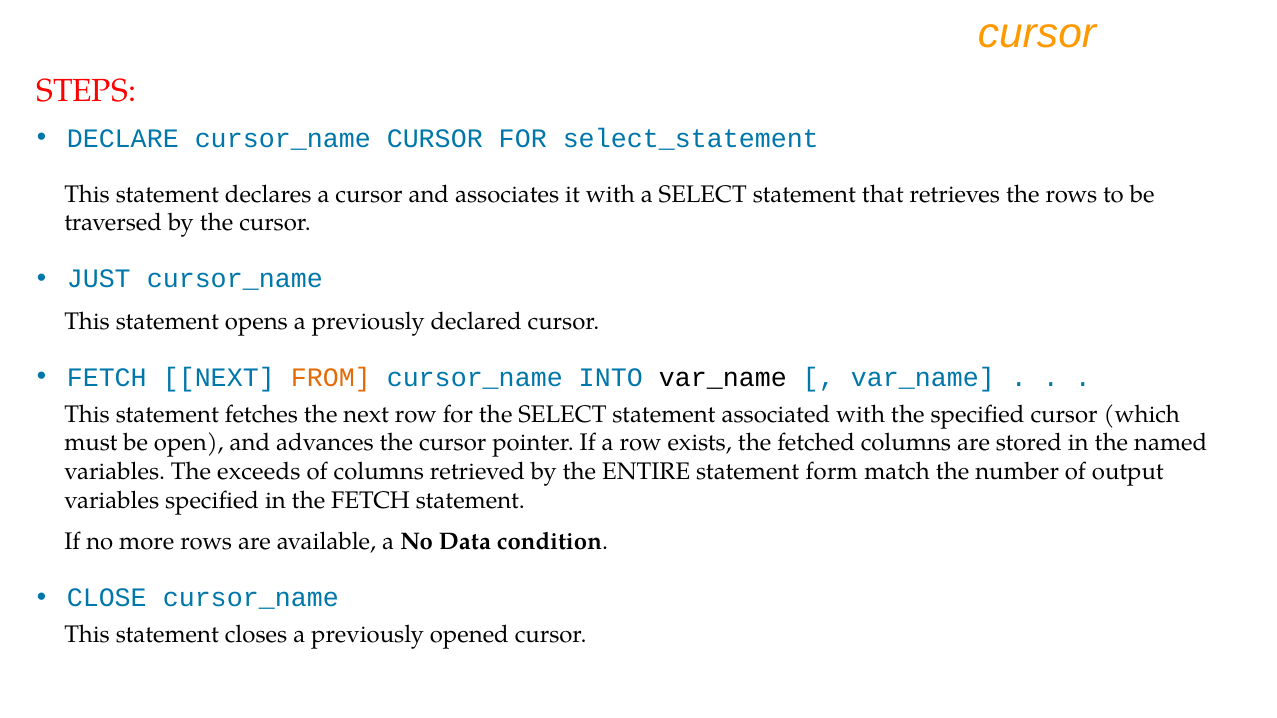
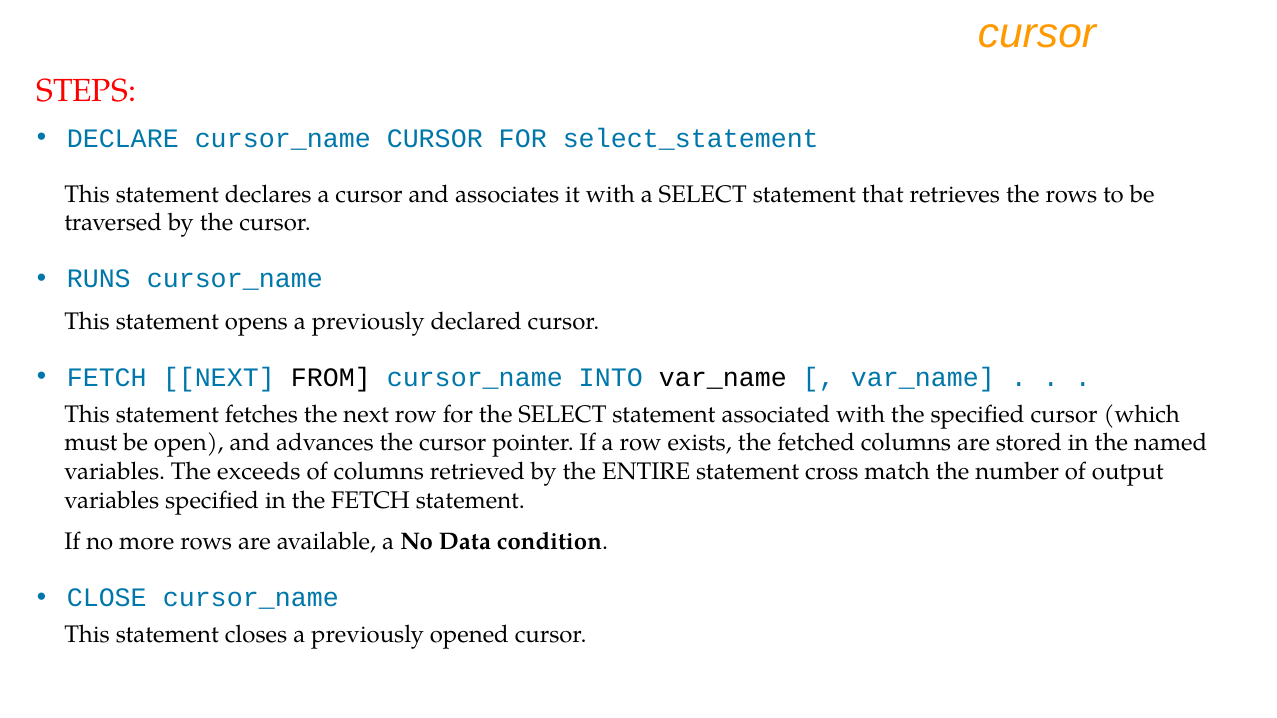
JUST: JUST -> RUNS (99, 279)
FROM colour: orange -> black (331, 378)
form: form -> cross (832, 472)
